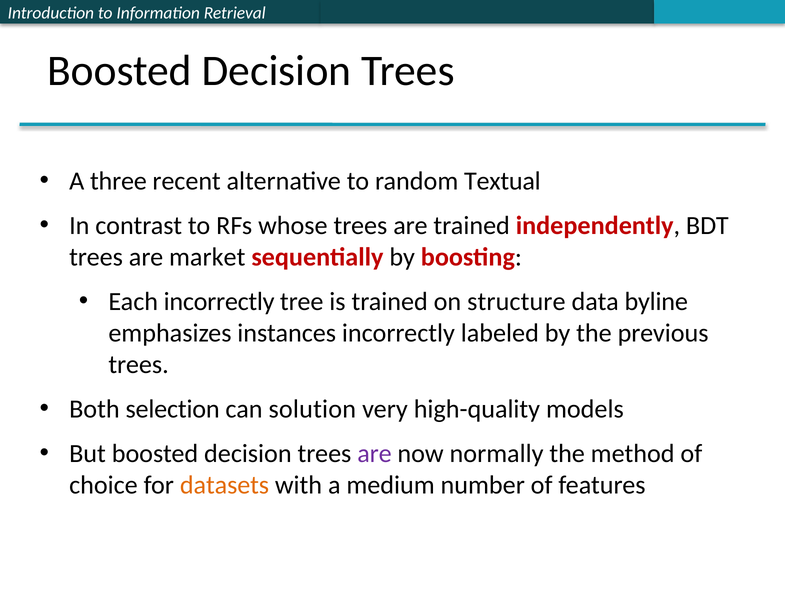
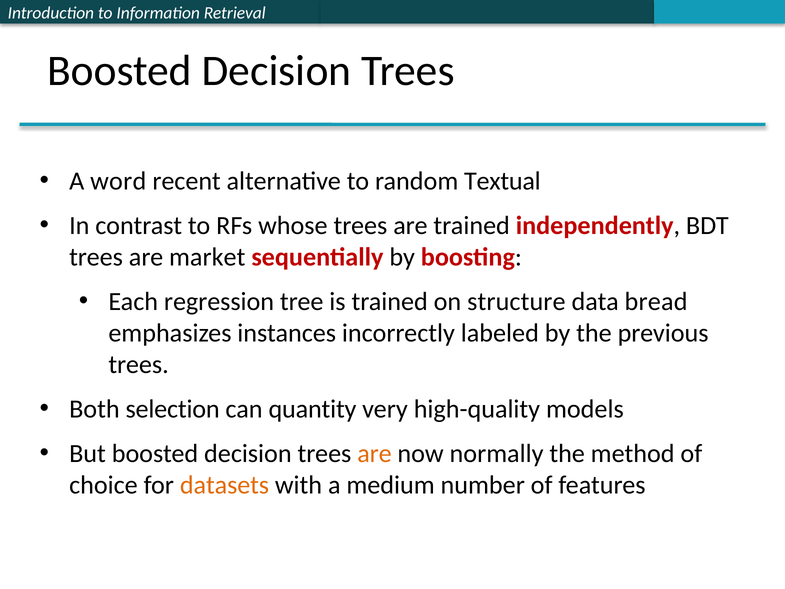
three: three -> word (118, 181)
Each incorrectly: incorrectly -> regression (219, 301)
byline: byline -> bread (656, 301)
solution: solution -> quantity (312, 409)
are colour: purple -> orange (375, 453)
